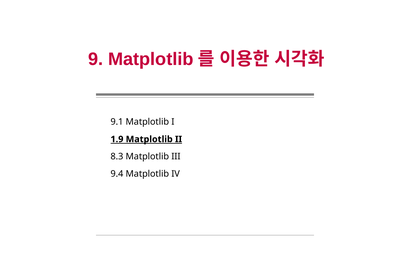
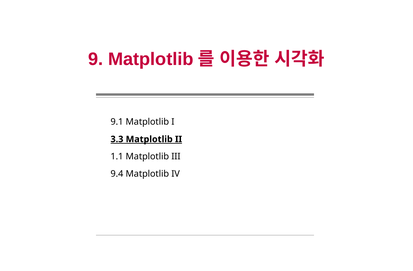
1.9: 1.9 -> 3.3 (117, 139)
8.3: 8.3 -> 1.1 (117, 157)
